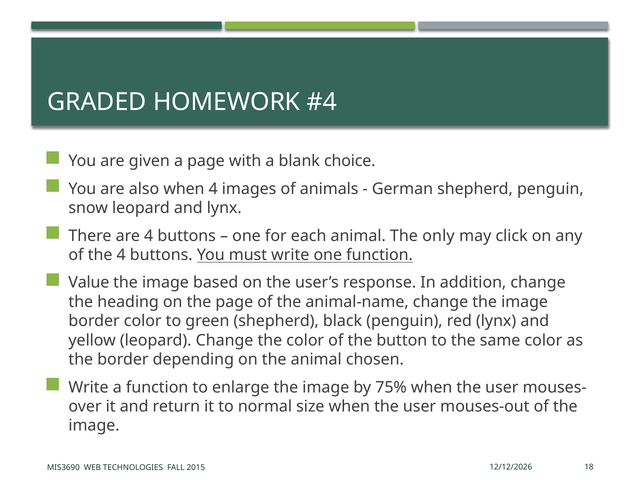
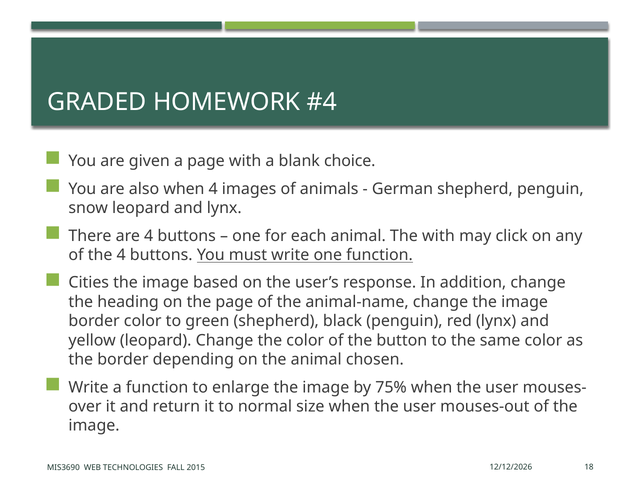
The only: only -> with (438, 236)
Value: Value -> Cities (89, 283)
